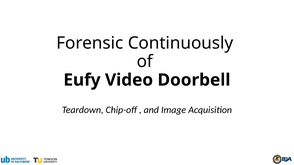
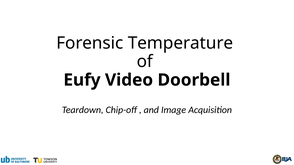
Continuously: Continuously -> Temperature (180, 43)
